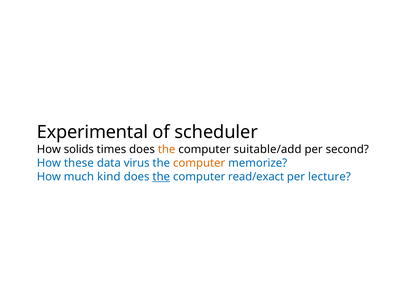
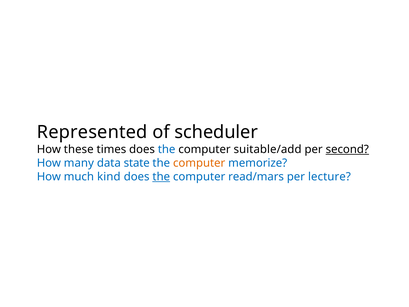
Experimental: Experimental -> Represented (92, 132)
solids: solids -> these (79, 149)
the colour: orange -> blue (167, 149)
second underline: none -> present (347, 149)
these: these -> many (79, 163)
virus: virus -> state (137, 163)
read/exact: read/exact -> read/mars (256, 177)
